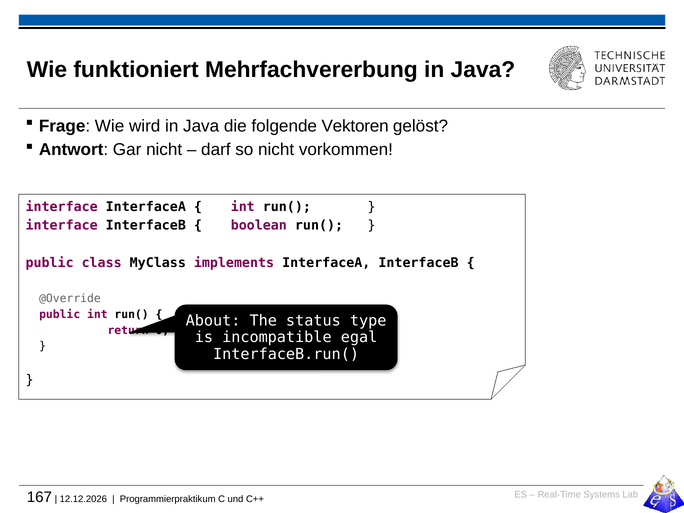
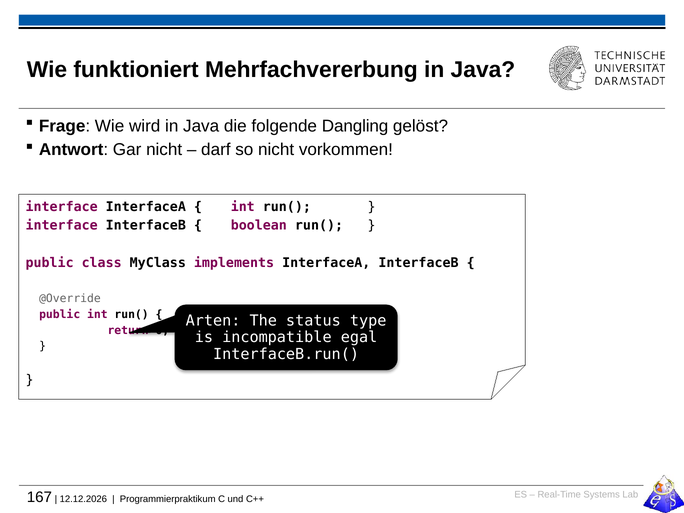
Vektoren: Vektoren -> Dangling (355, 126)
About: About -> Arten (213, 321)
